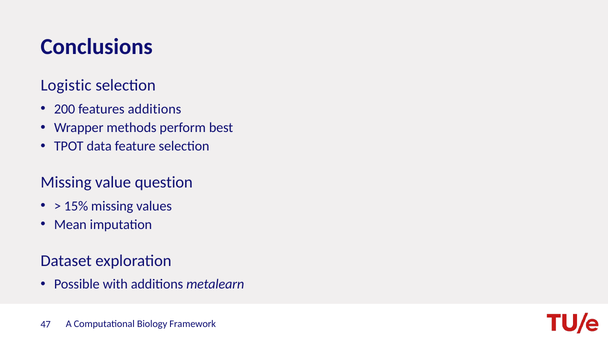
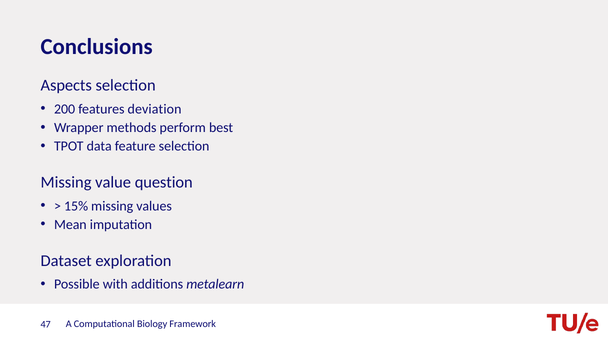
Logistic: Logistic -> Aspects (66, 85)
features additions: additions -> deviation (155, 109)
